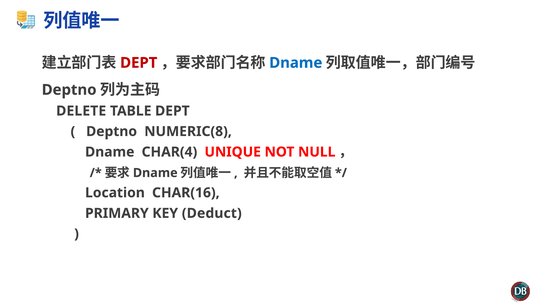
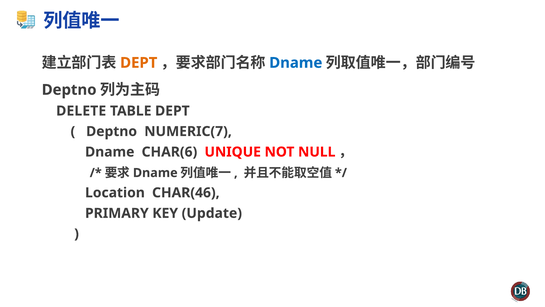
DEPT colour: red -> orange (139, 63)
NUMERIC(8: NUMERIC(8 -> NUMERIC(7 (188, 131)
CHAR(4: CHAR(4 -> CHAR(6 (169, 152)
CHAR(16: CHAR(16 -> CHAR(46 (186, 192)
Deduct: Deduct -> Update (212, 213)
